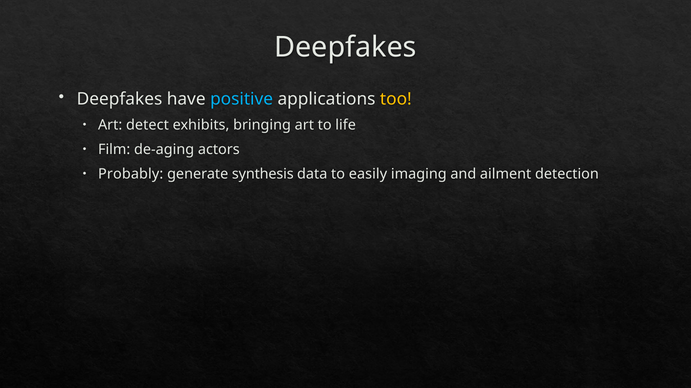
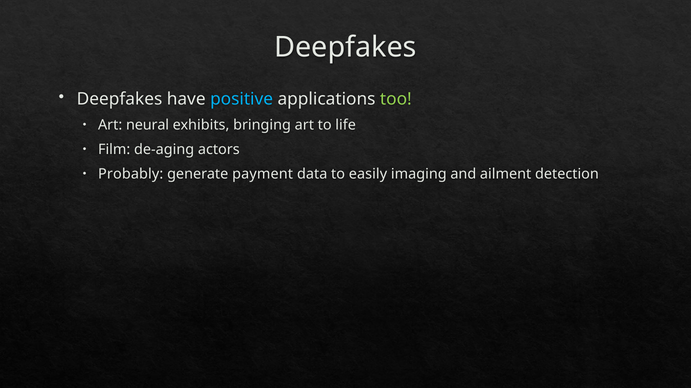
too colour: yellow -> light green (396, 99)
detect: detect -> neural (148, 125)
synthesis: synthesis -> payment (263, 174)
